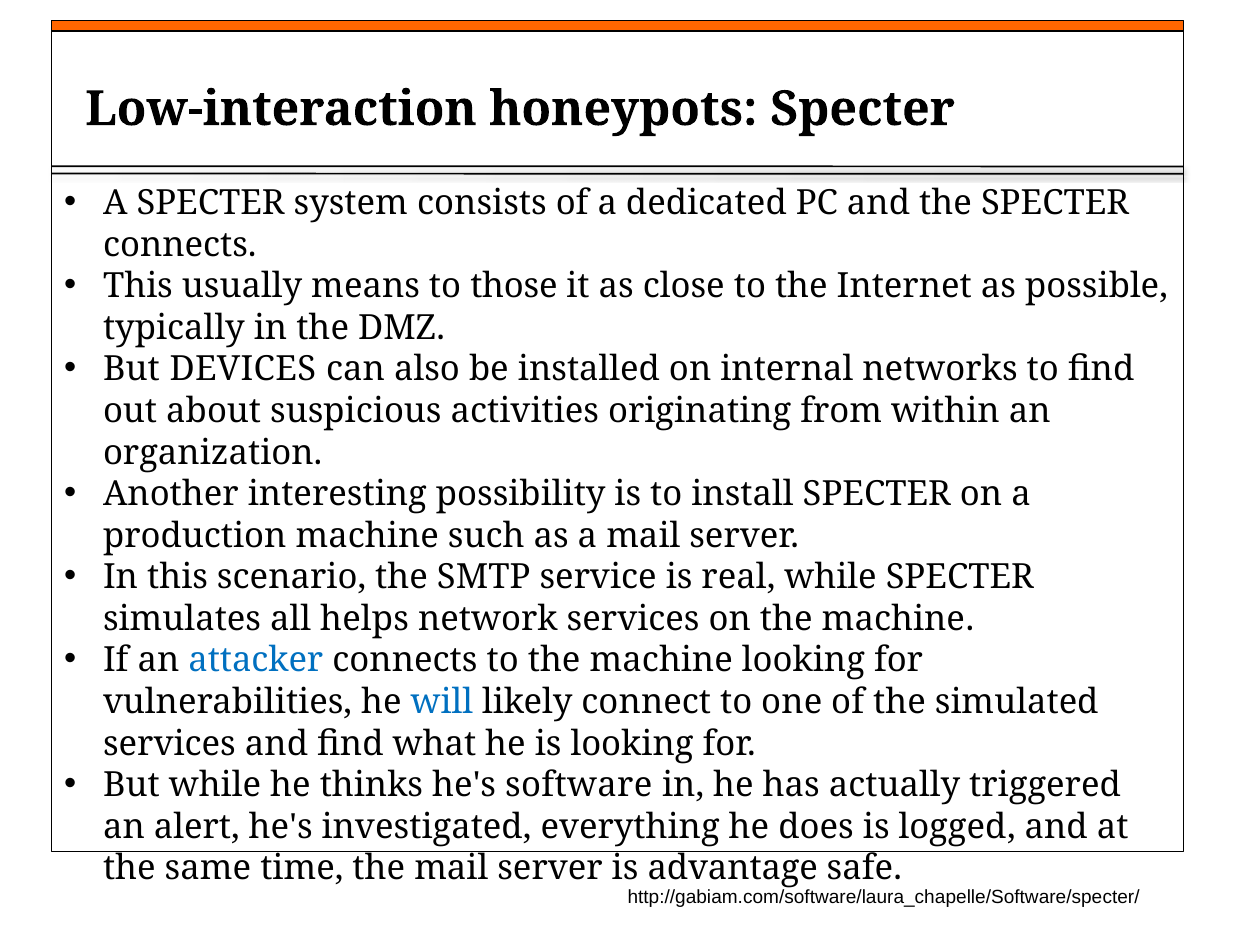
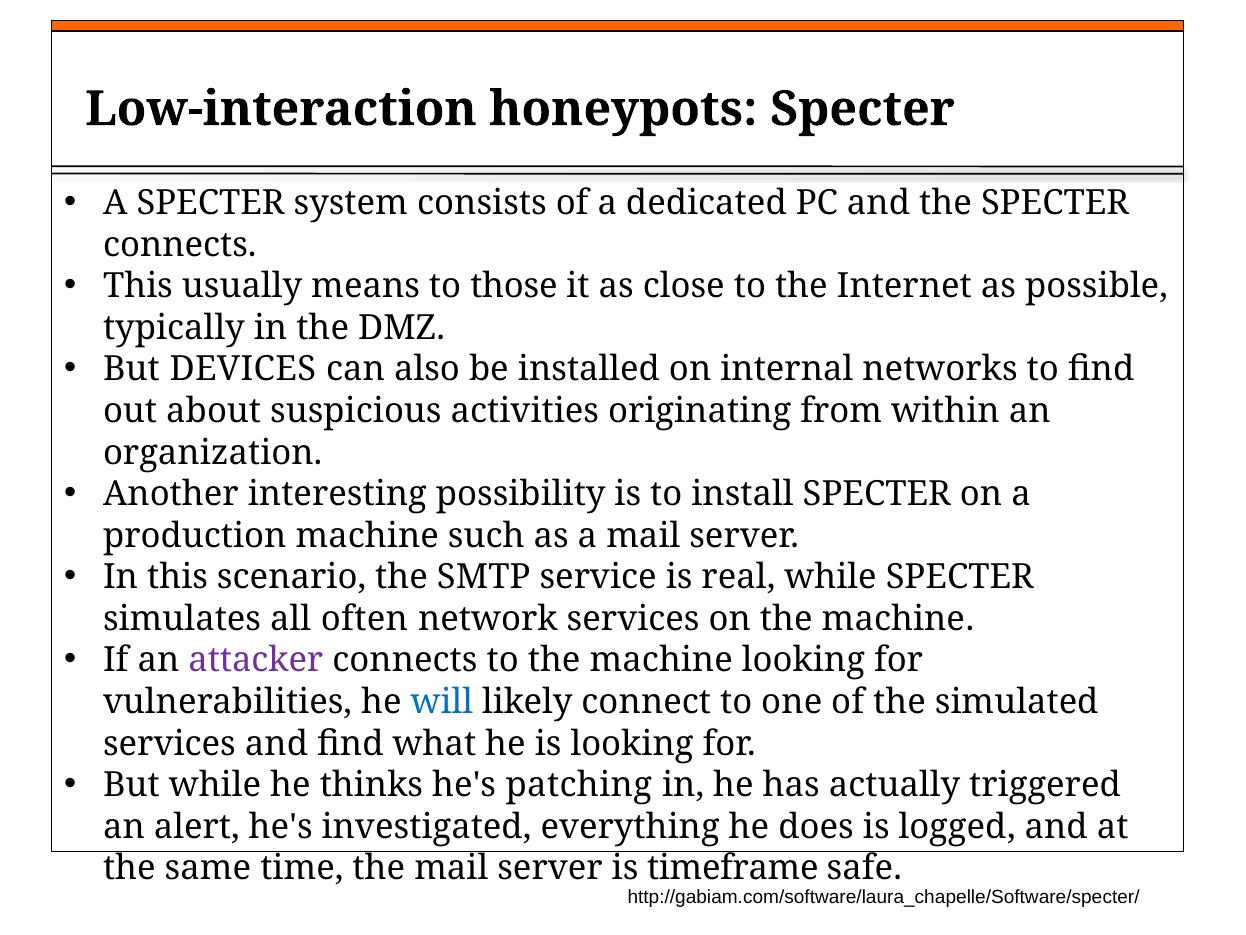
helps: helps -> often (364, 619)
attacker colour: blue -> purple (256, 660)
software: software -> patching (579, 785)
advantage: advantage -> timeframe (733, 868)
